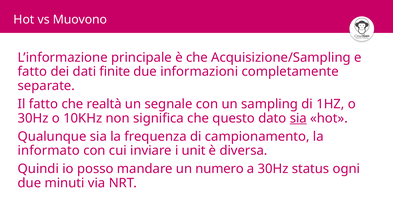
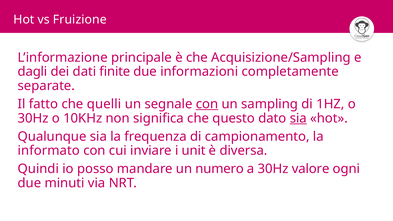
Muovono: Muovono -> Fruizione (80, 19)
fatto: fatto -> dagli (32, 72)
realtà: realtà -> quelli (104, 104)
con underline: none -> present (207, 104)
status: status -> valore (311, 169)
